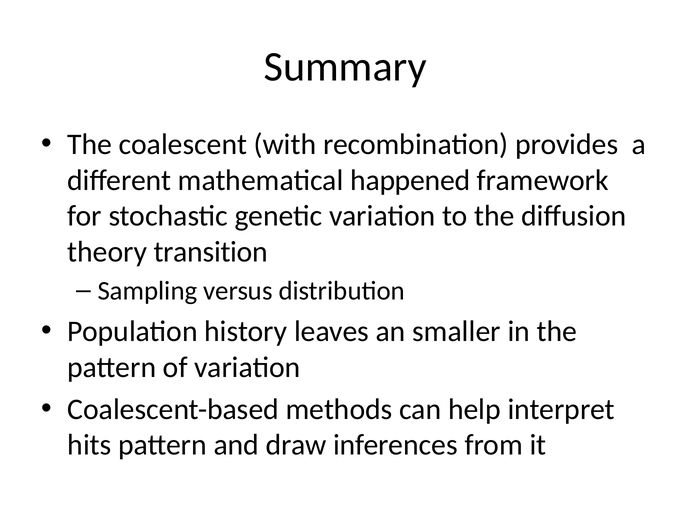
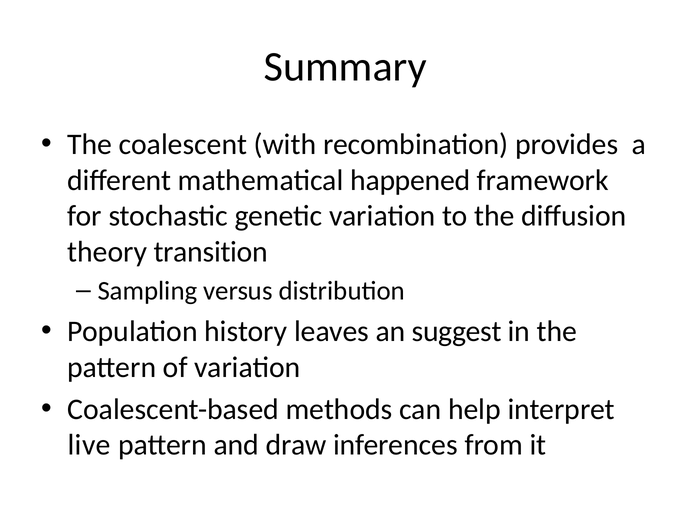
smaller: smaller -> suggest (457, 331)
hits: hits -> live (89, 444)
